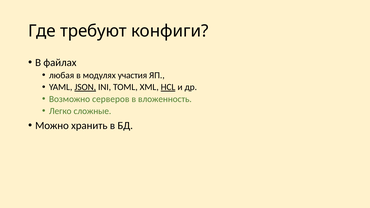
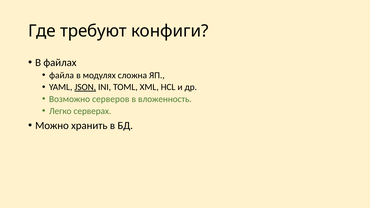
любая: любая -> файла (62, 75)
участия: участия -> сложна (132, 75)
HCL underline: present -> none (168, 87)
сложные: сложные -> серверах (92, 111)
